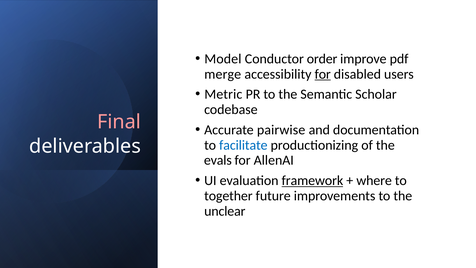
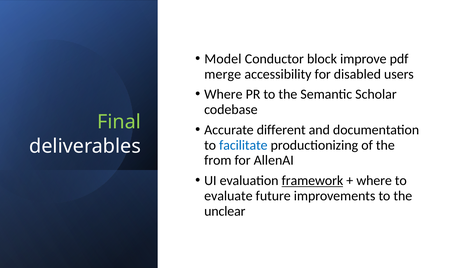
order: order -> block (322, 59)
for underline: present -> none (323, 74)
Metric: Metric -> Where (223, 94)
Final colour: pink -> light green (119, 122)
pairwise: pairwise -> different (281, 130)
evals: evals -> from (218, 160)
together: together -> evaluate (228, 196)
